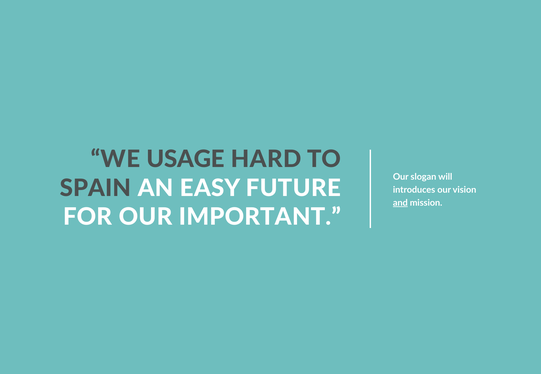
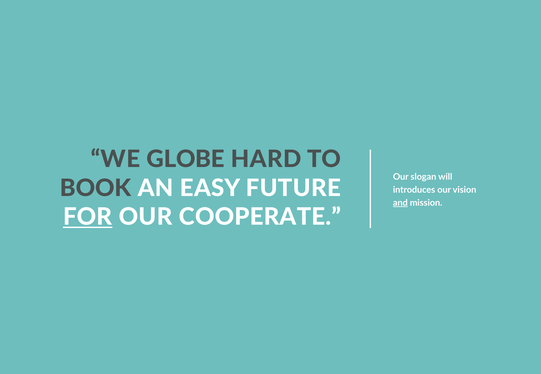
USAGE: USAGE -> GLOBE (186, 160)
SPAIN: SPAIN -> BOOK (95, 188)
FOR underline: none -> present (88, 217)
IMPORTANT: IMPORTANT -> COOPERATE (260, 217)
